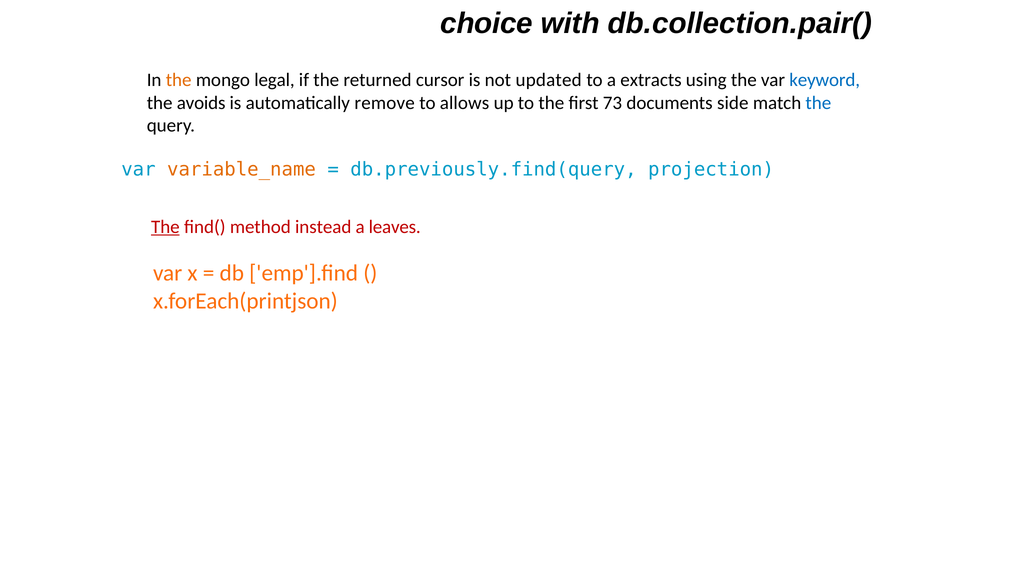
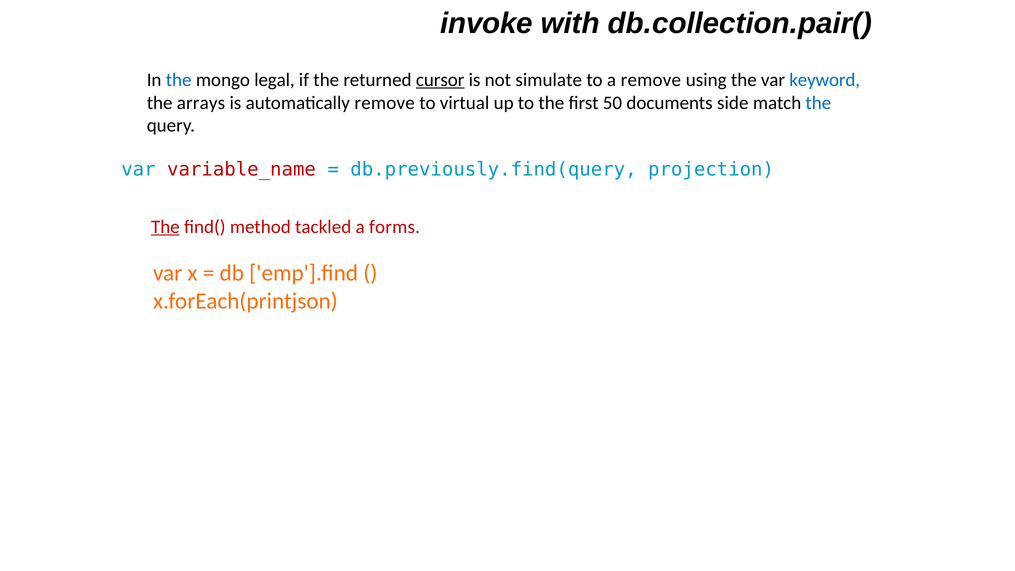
choice: choice -> invoke (487, 24)
the colour: orange -> blue (179, 80)
cursor underline: none -> present (440, 80)
updated: updated -> simulate (549, 80)
a extracts: extracts -> remove (651, 80)
avoids: avoids -> arrays (201, 103)
allows: allows -> virtual (465, 103)
73: 73 -> 50 (612, 103)
variable_name colour: orange -> red (242, 170)
instead: instead -> tackled (323, 227)
leaves: leaves -> forms (395, 227)
